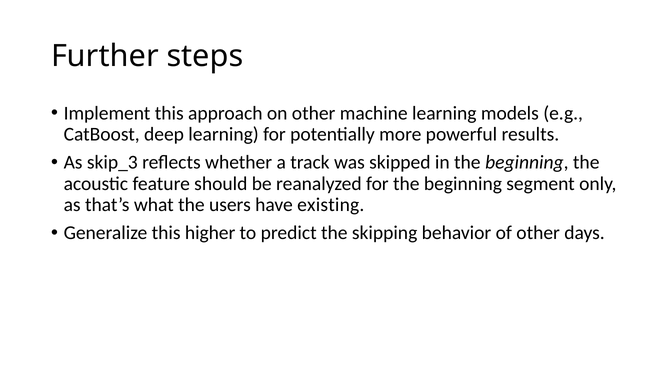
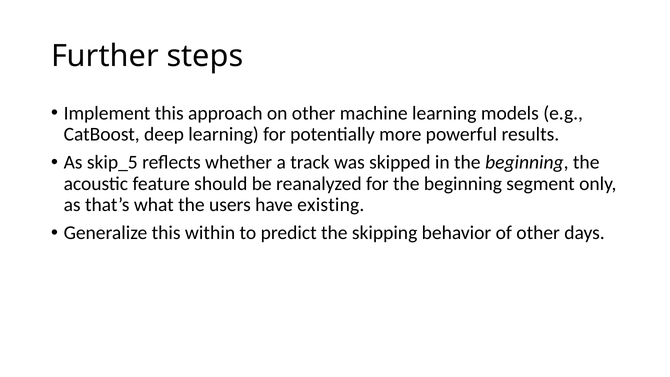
skip_3: skip_3 -> skip_5 (112, 162)
higher: higher -> within (210, 233)
